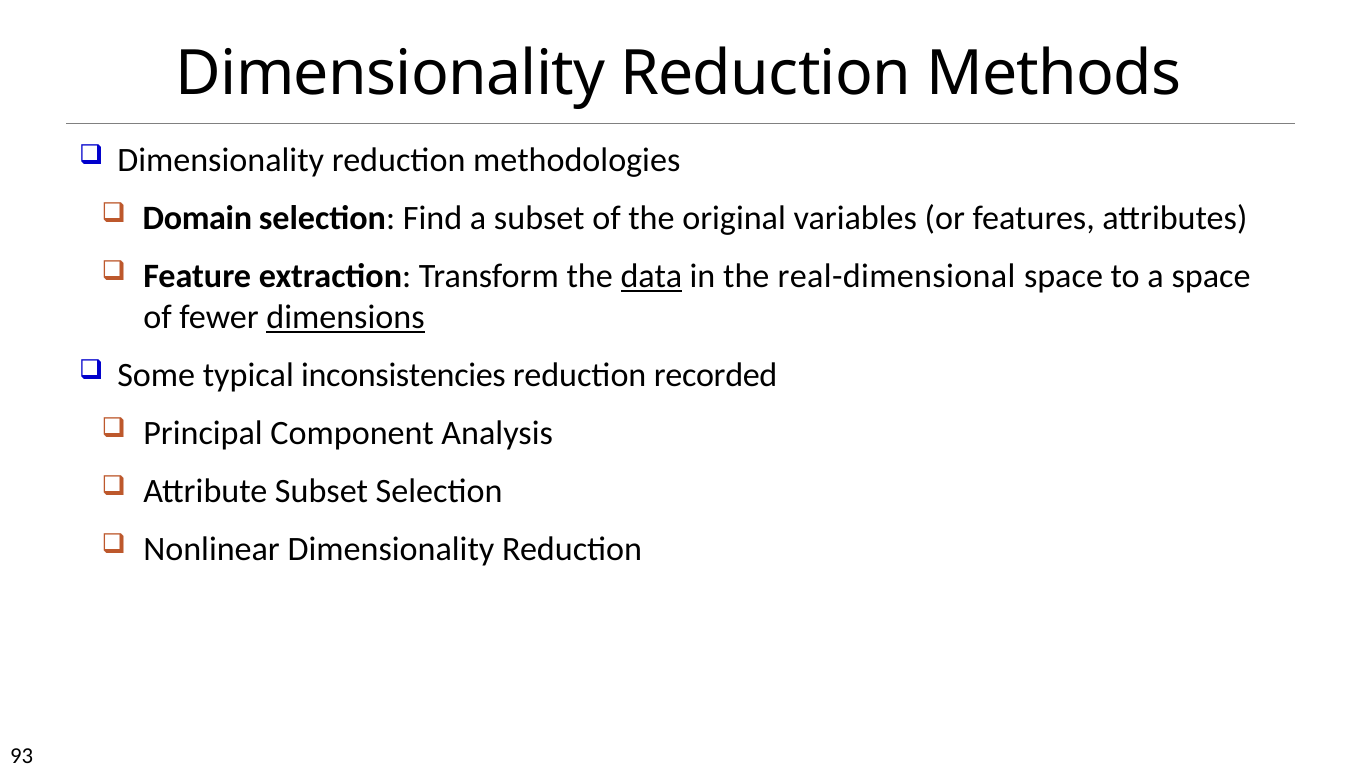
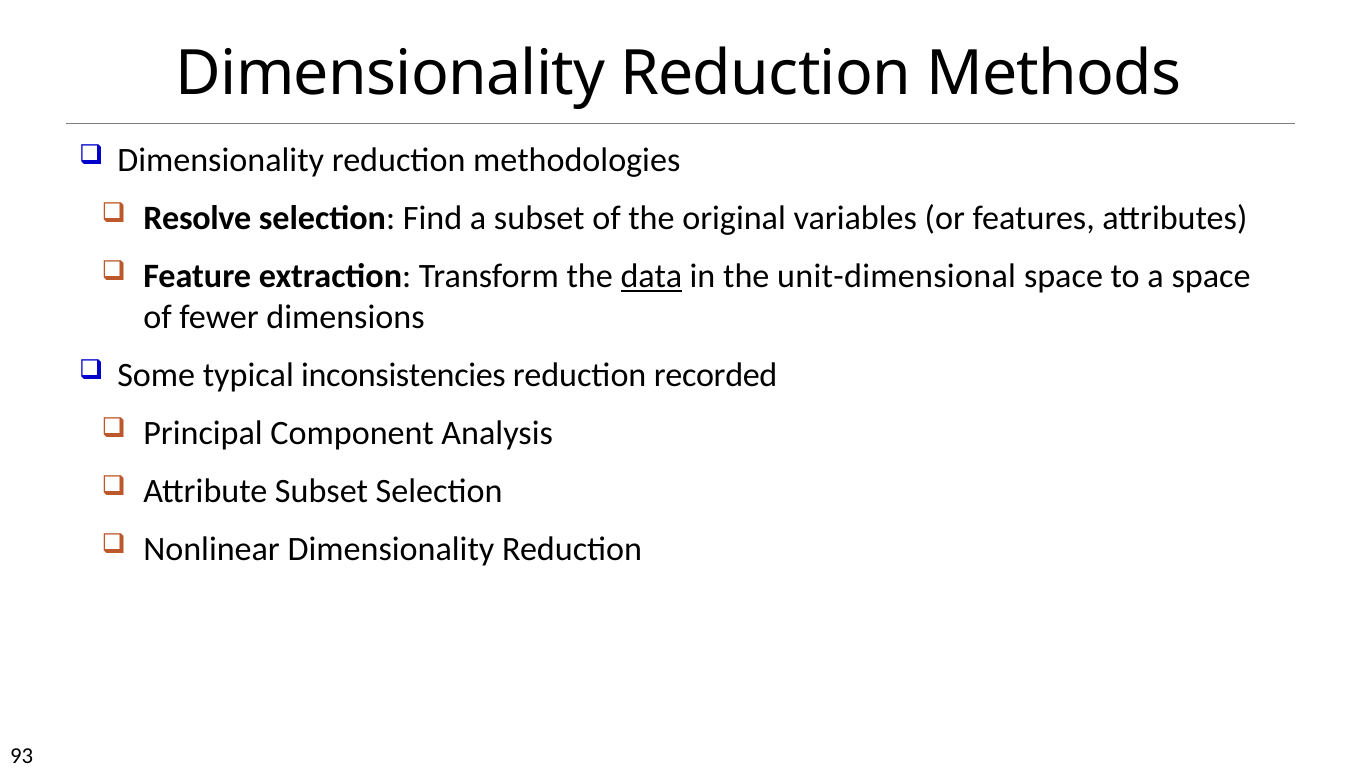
Domain: Domain -> Resolve (197, 218)
real-dimensional: real-dimensional -> unit-dimensional (897, 276)
dimensions underline: present -> none (345, 317)
